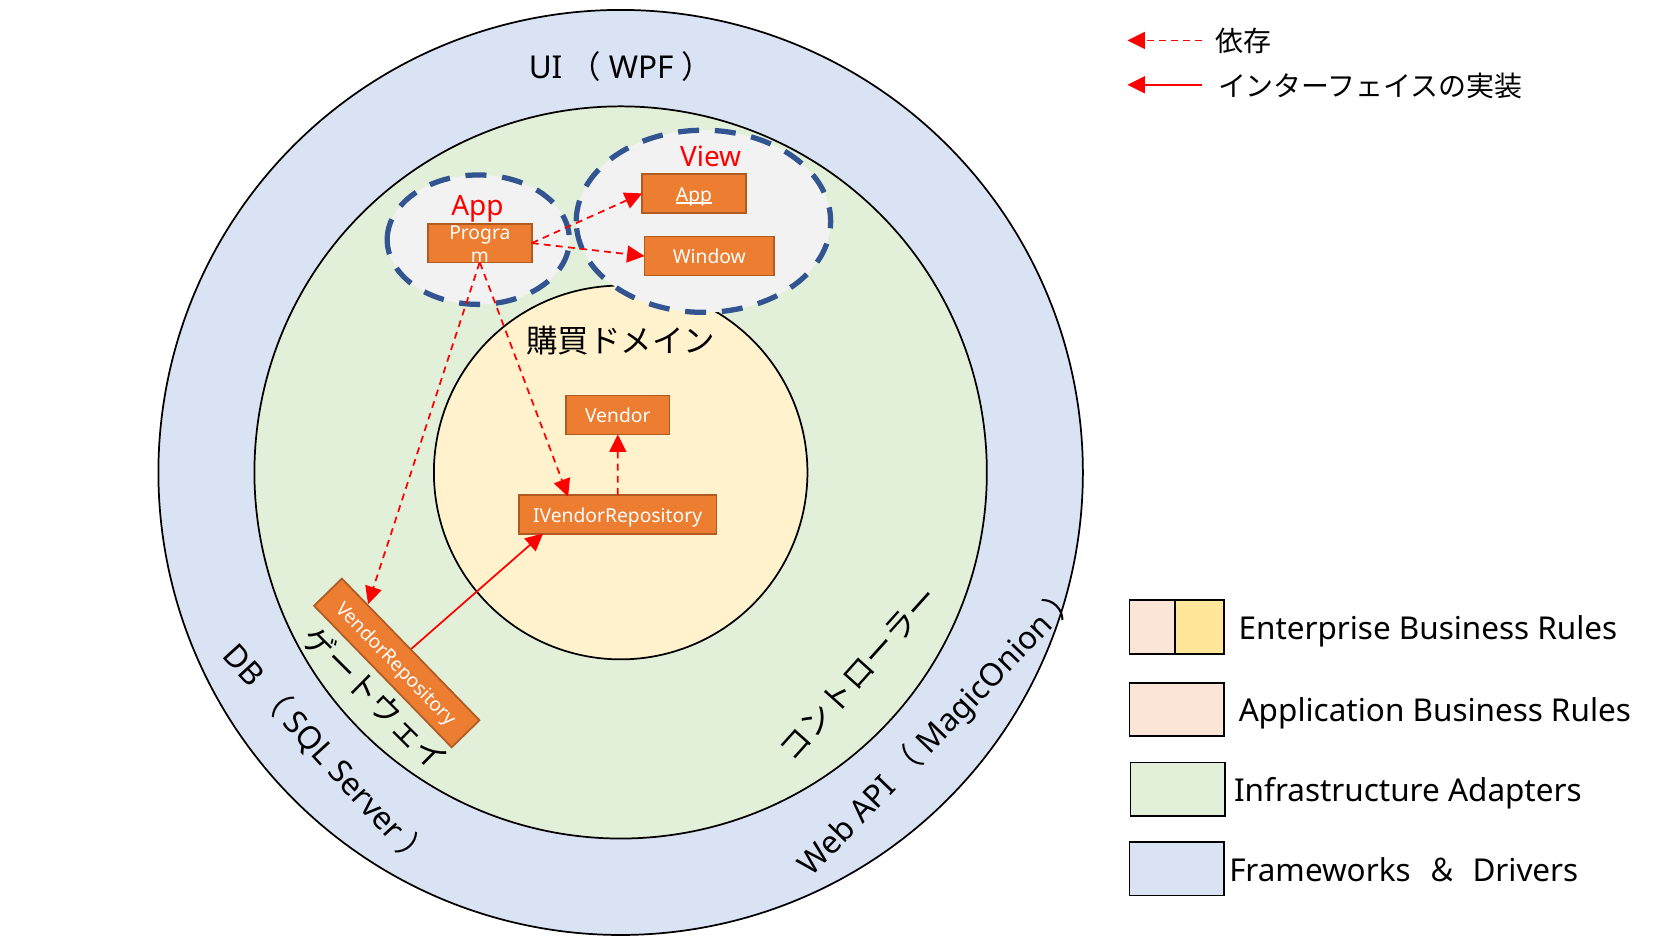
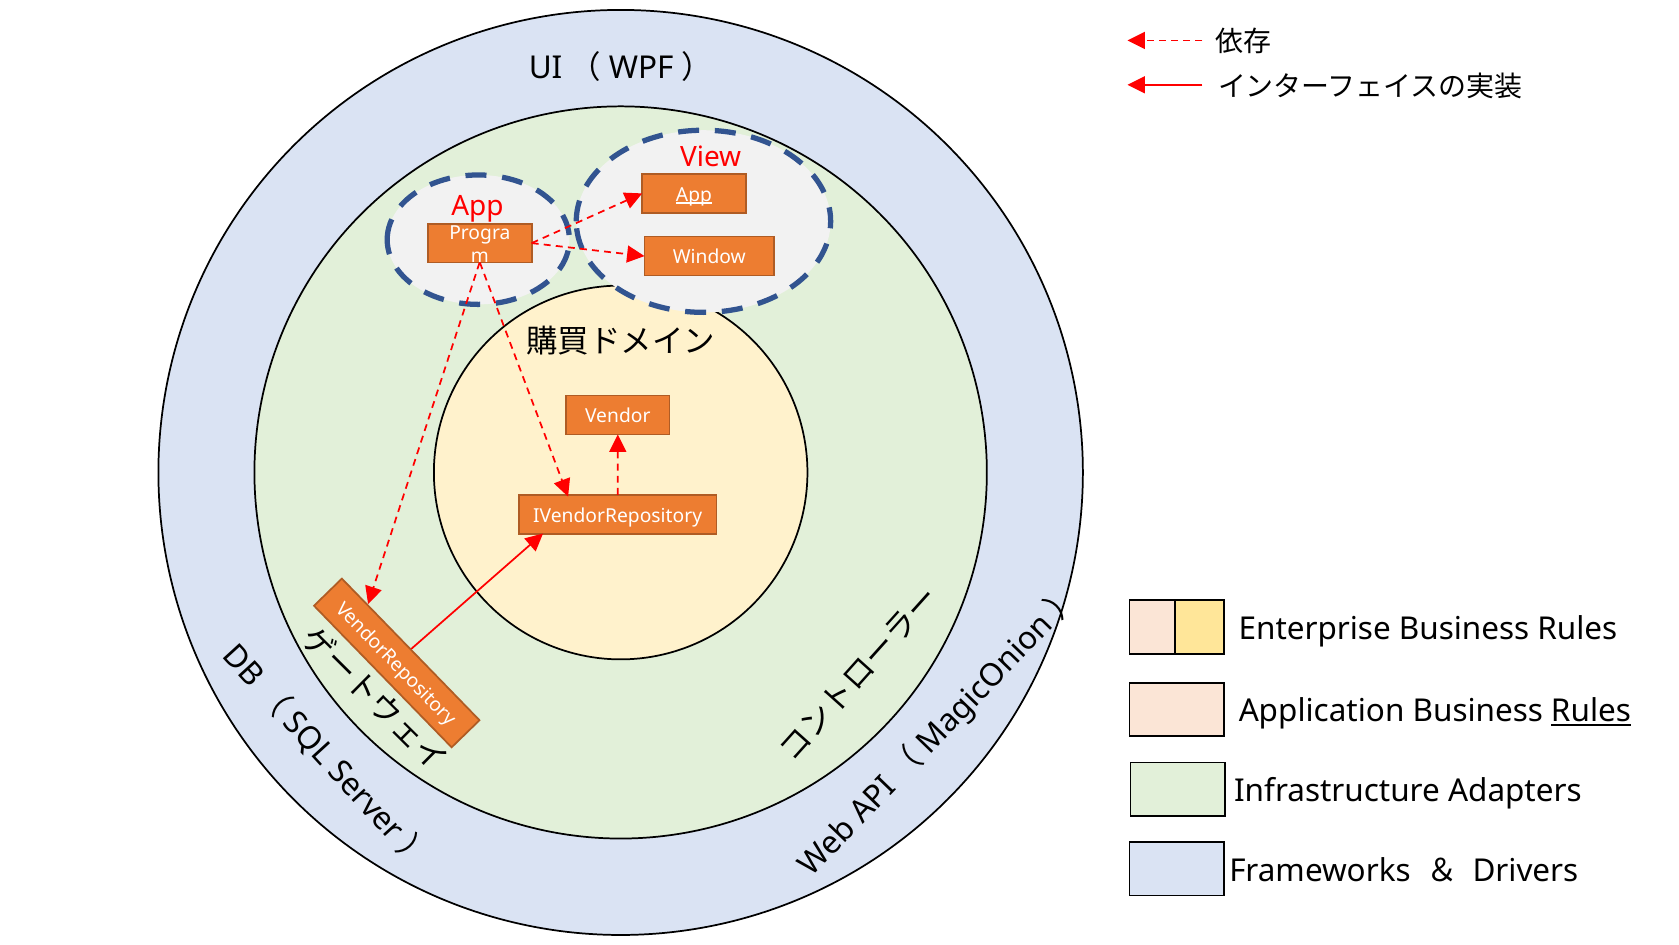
Rules underline: none -> present (1591, 711)
